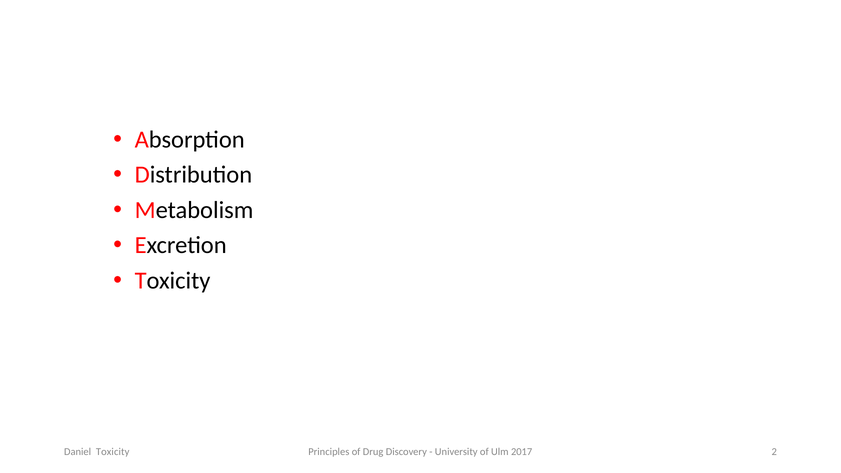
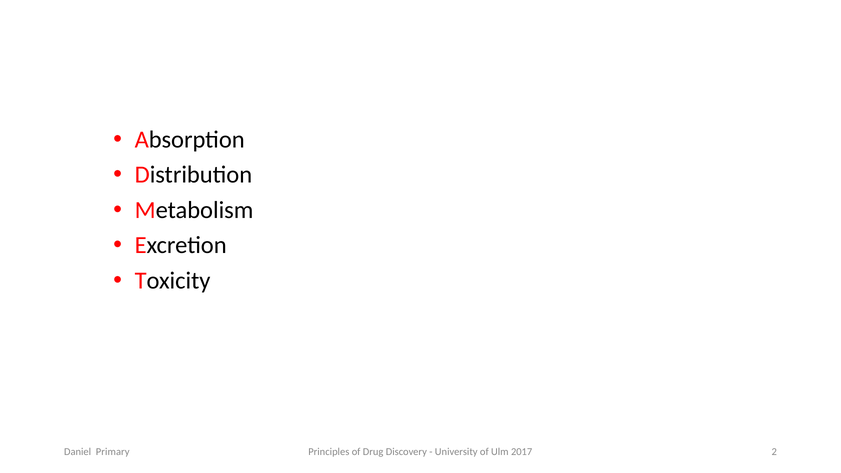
Daniel Toxicity: Toxicity -> Primary (113, 452)
